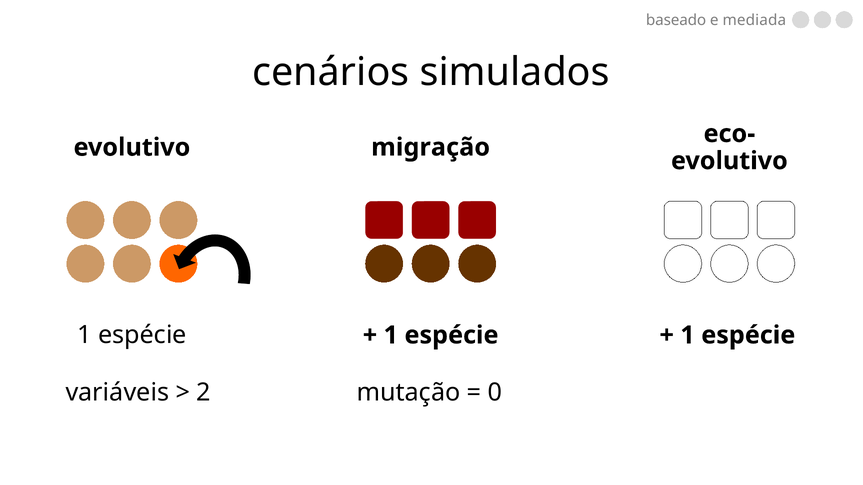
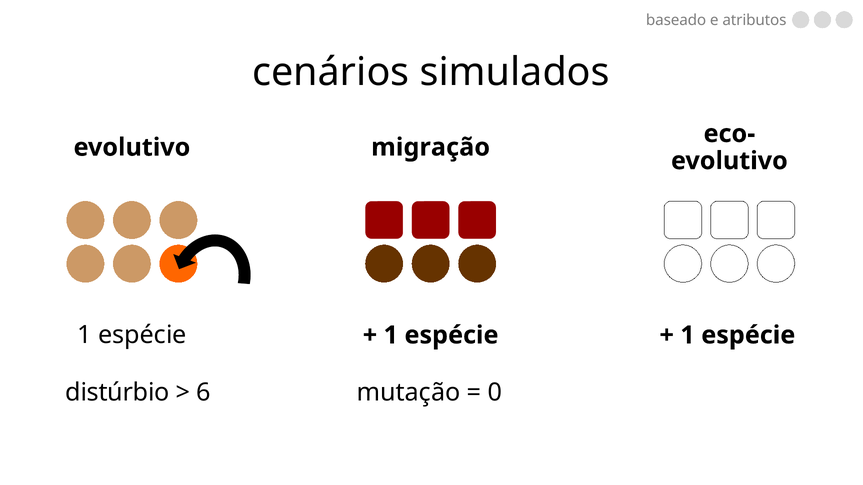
mediada: mediada -> atributos (754, 20)
variáveis: variáveis -> distúrbio (117, 393)
2: 2 -> 6 (204, 393)
